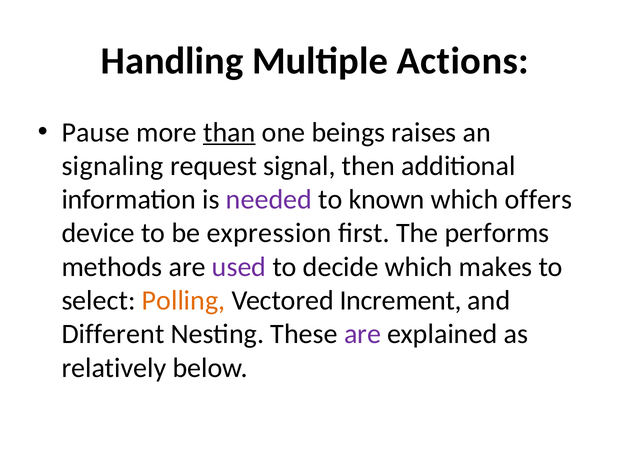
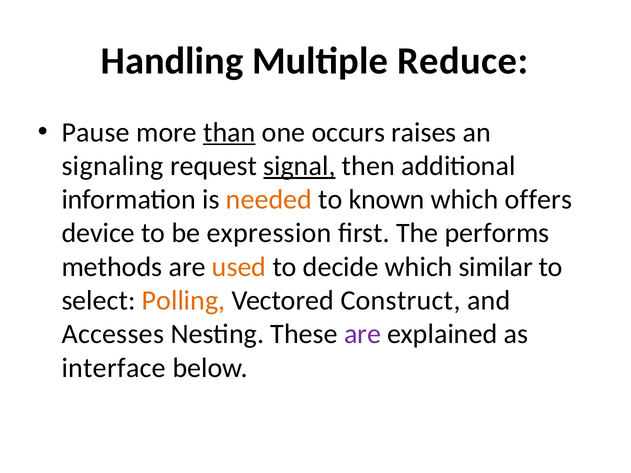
Actions: Actions -> Reduce (463, 61)
beings: beings -> occurs (348, 132)
signal underline: none -> present (299, 166)
needed colour: purple -> orange (269, 200)
used colour: purple -> orange (239, 267)
makes: makes -> similar (496, 267)
Increment: Increment -> Construct (401, 301)
Different: Different -> Accesses (113, 334)
relatively: relatively -> interface (114, 368)
